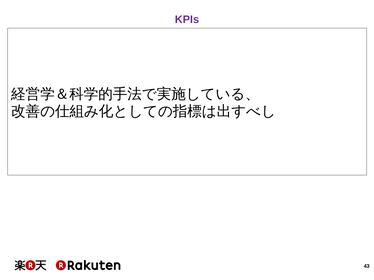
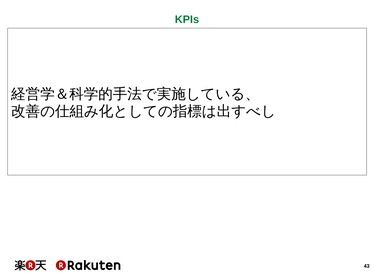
KPIs colour: purple -> green (187, 19)
